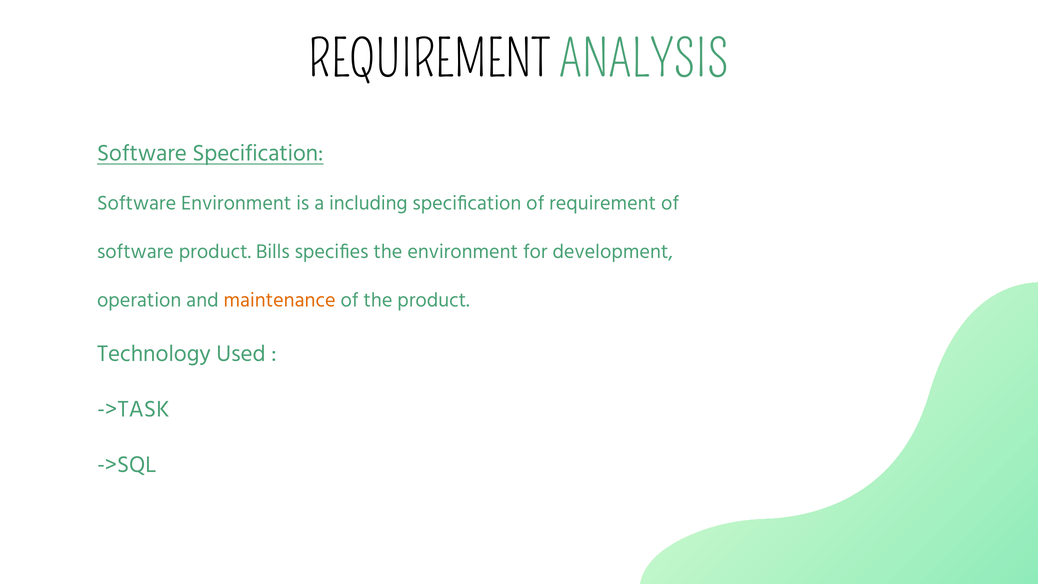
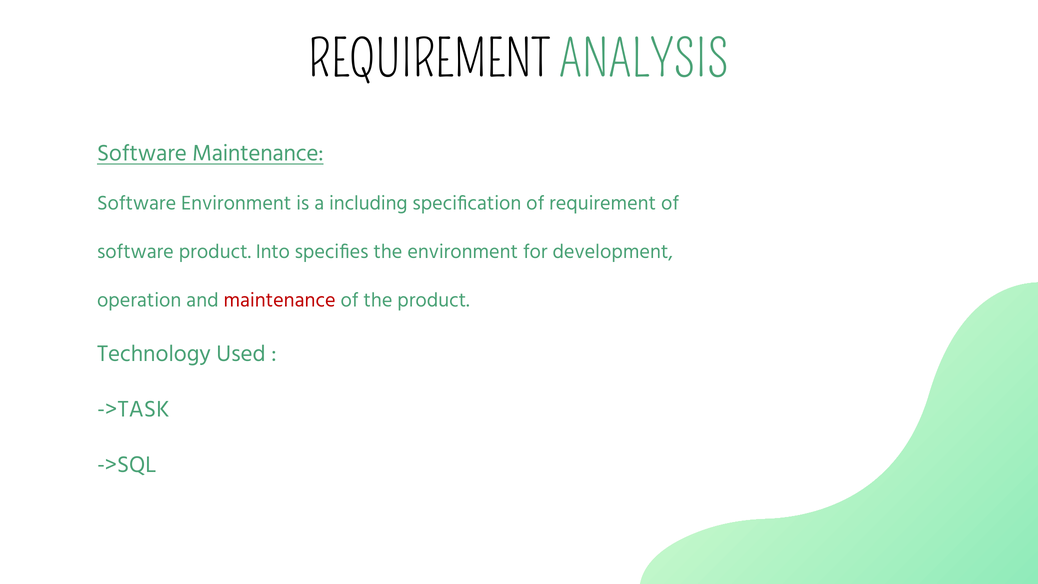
Software Specification: Specification -> Maintenance (258, 153)
Bills: Bills -> Into (273, 251)
maintenance colour: orange -> red (280, 300)
